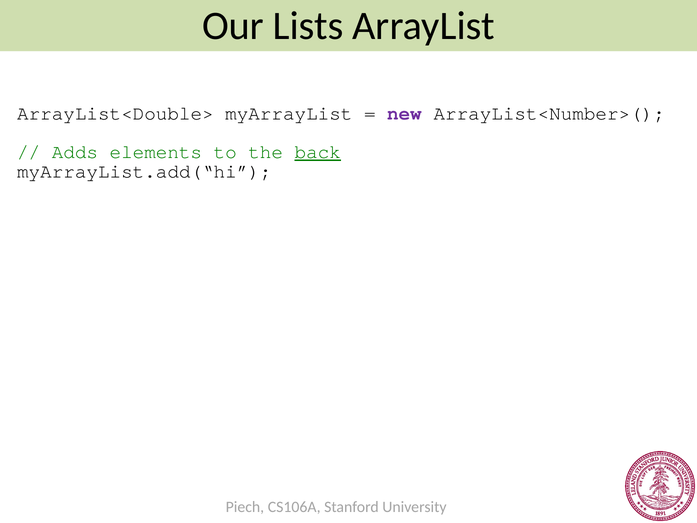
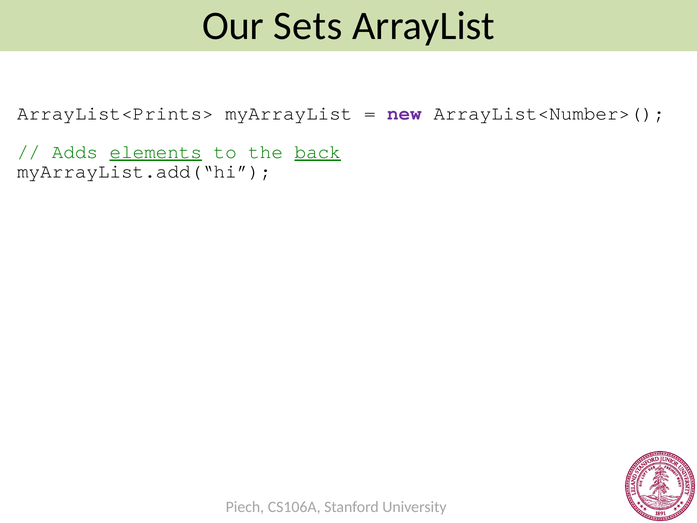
Lists: Lists -> Sets (308, 26)
ArrayList<Double>: ArrayList<Double> -> ArrayList<Prints> (115, 113)
elements underline: none -> present (156, 152)
